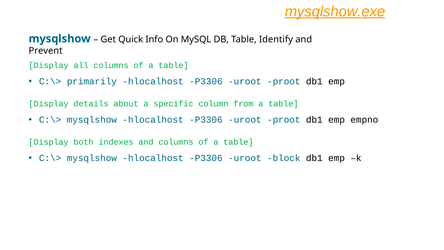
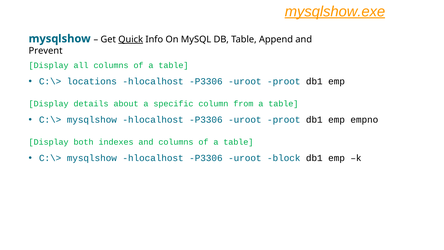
Quick underline: none -> present (131, 39)
Identify: Identify -> Append (276, 39)
primarily: primarily -> locations (92, 82)
